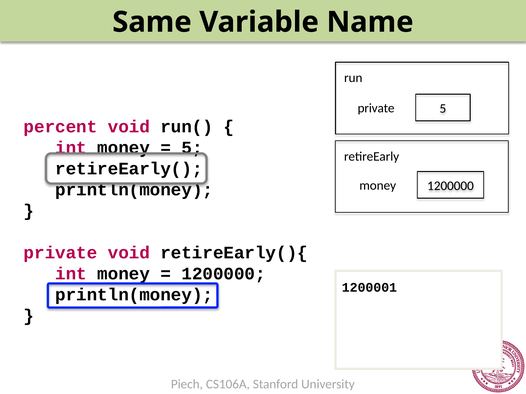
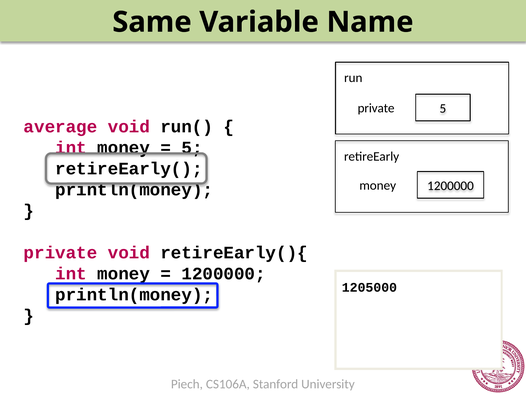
percent: percent -> average (60, 127)
1200001: 1200001 -> 1205000 (369, 288)
